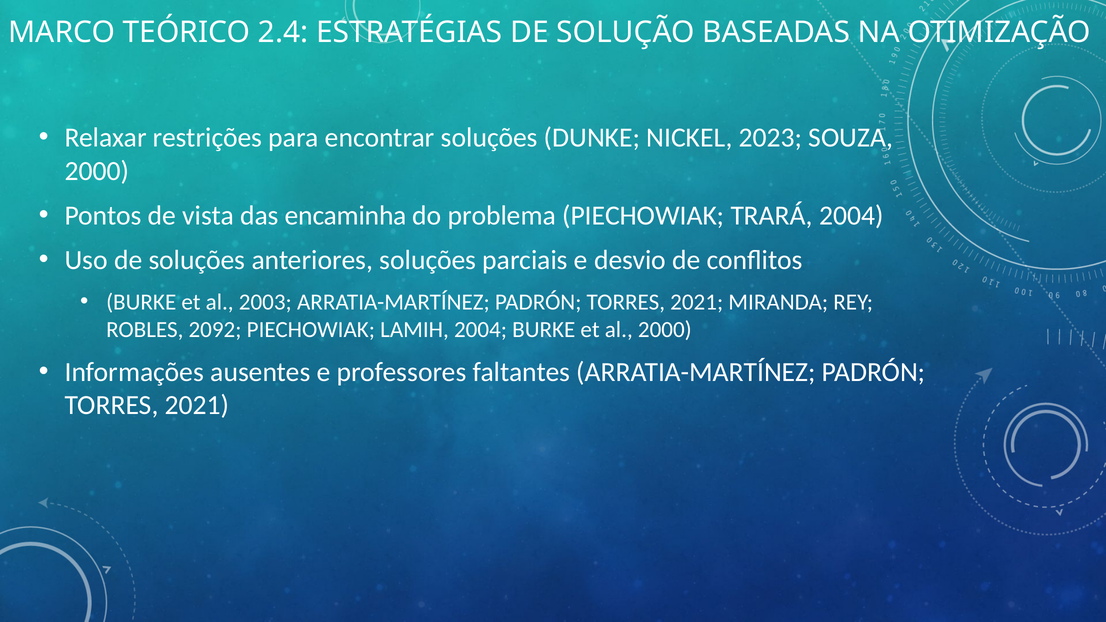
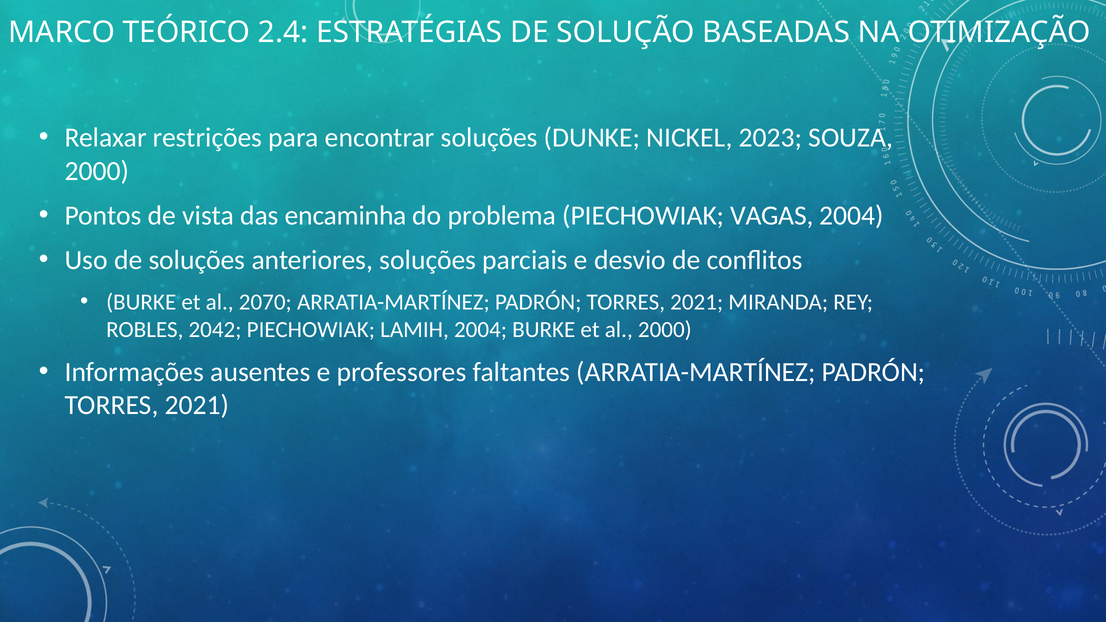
TRARÁ: TRARÁ -> VAGAS (772, 216)
2003: 2003 -> 2070 (265, 302)
2092: 2092 -> 2042 (215, 330)
